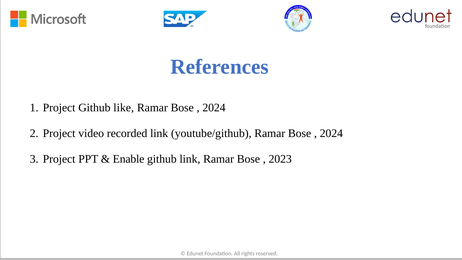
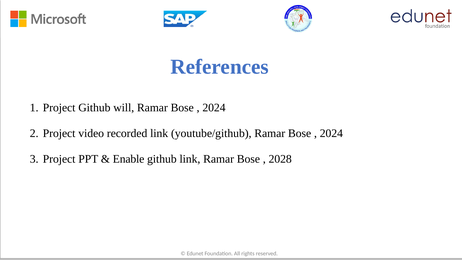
like: like -> will (124, 108)
2023: 2023 -> 2028 (280, 159)
